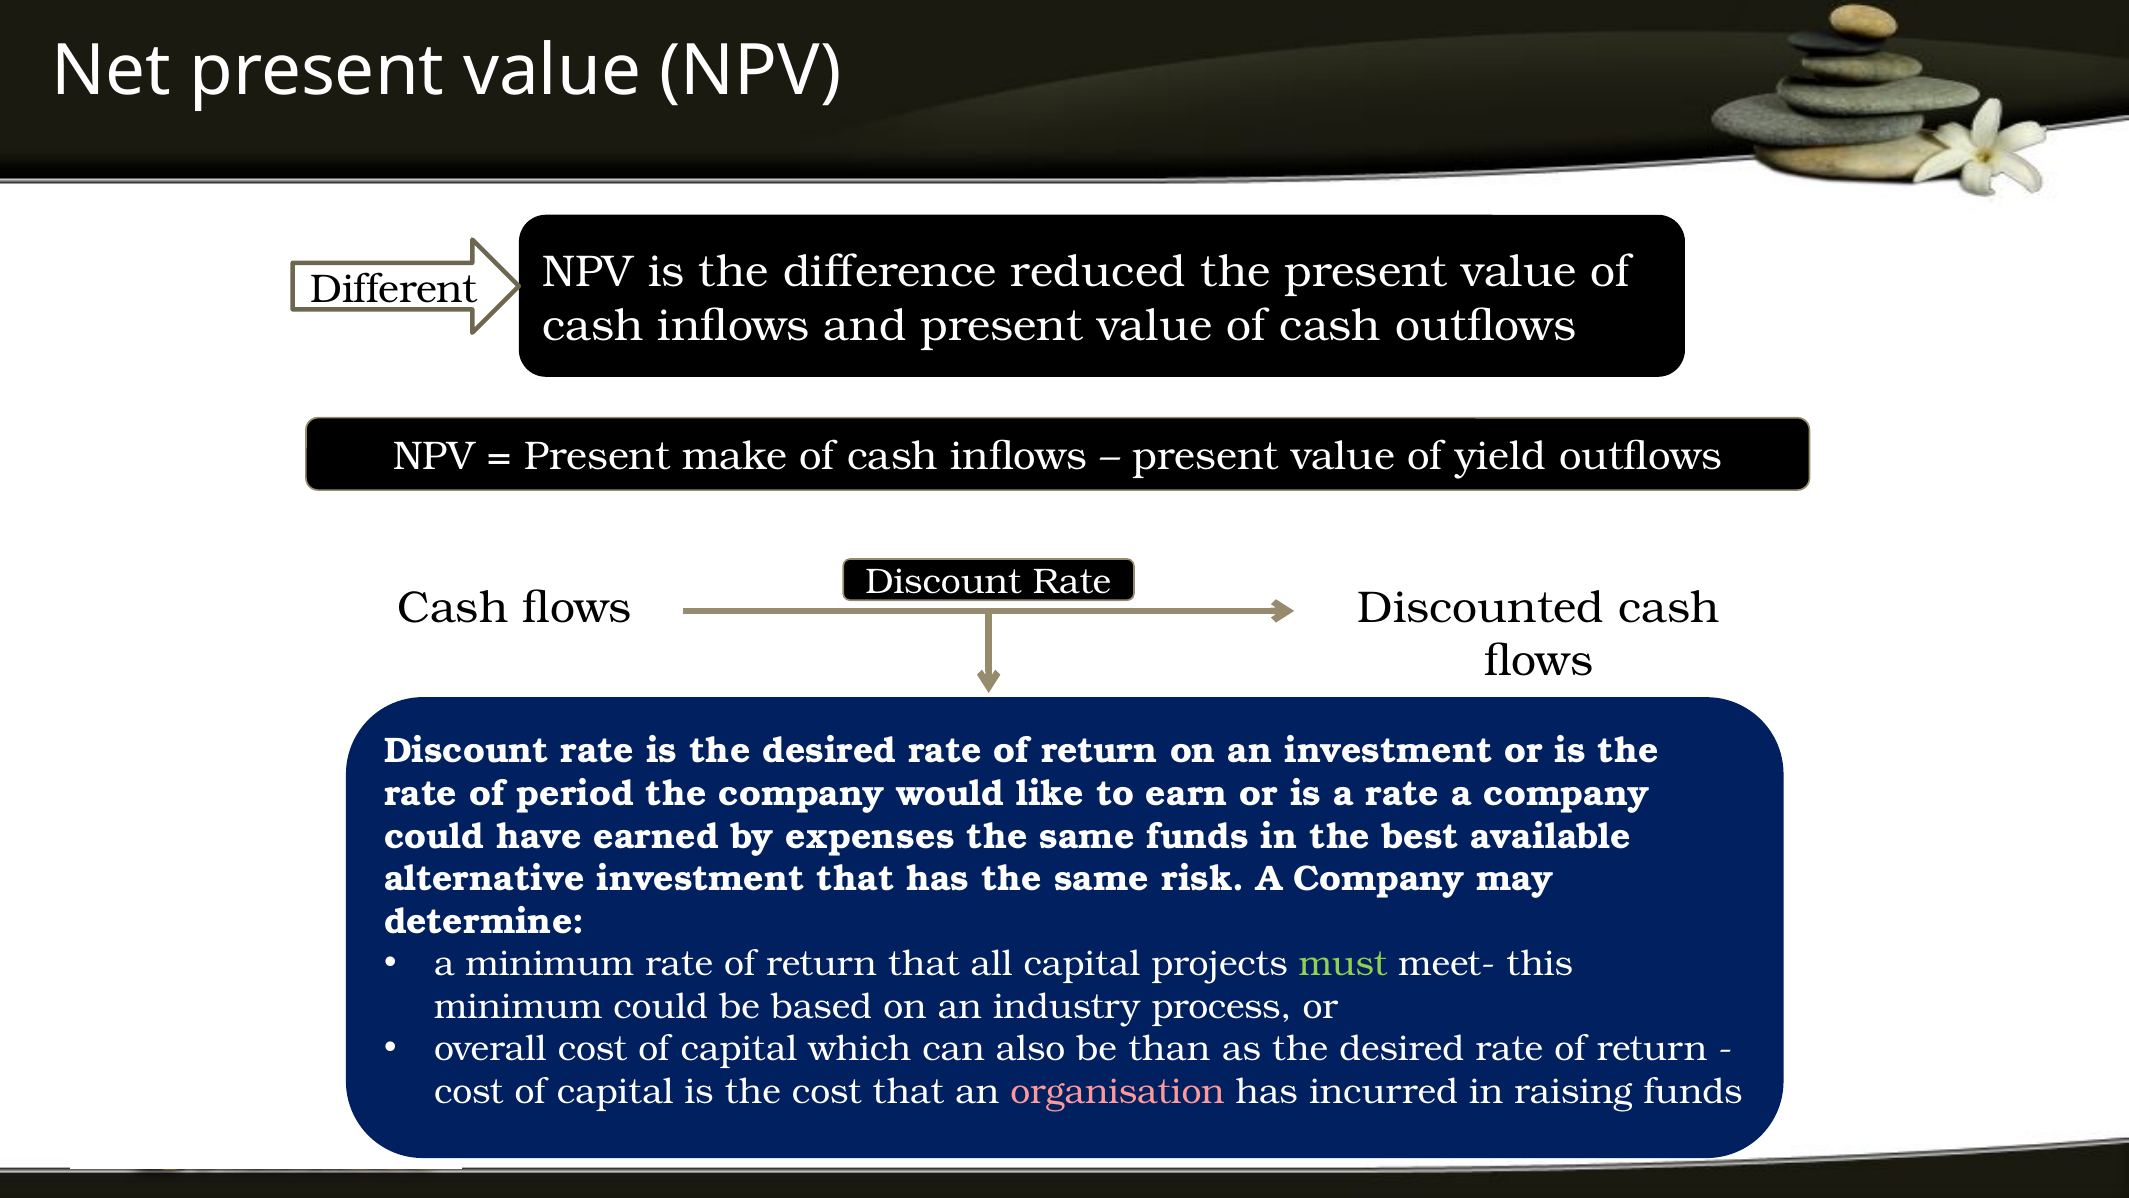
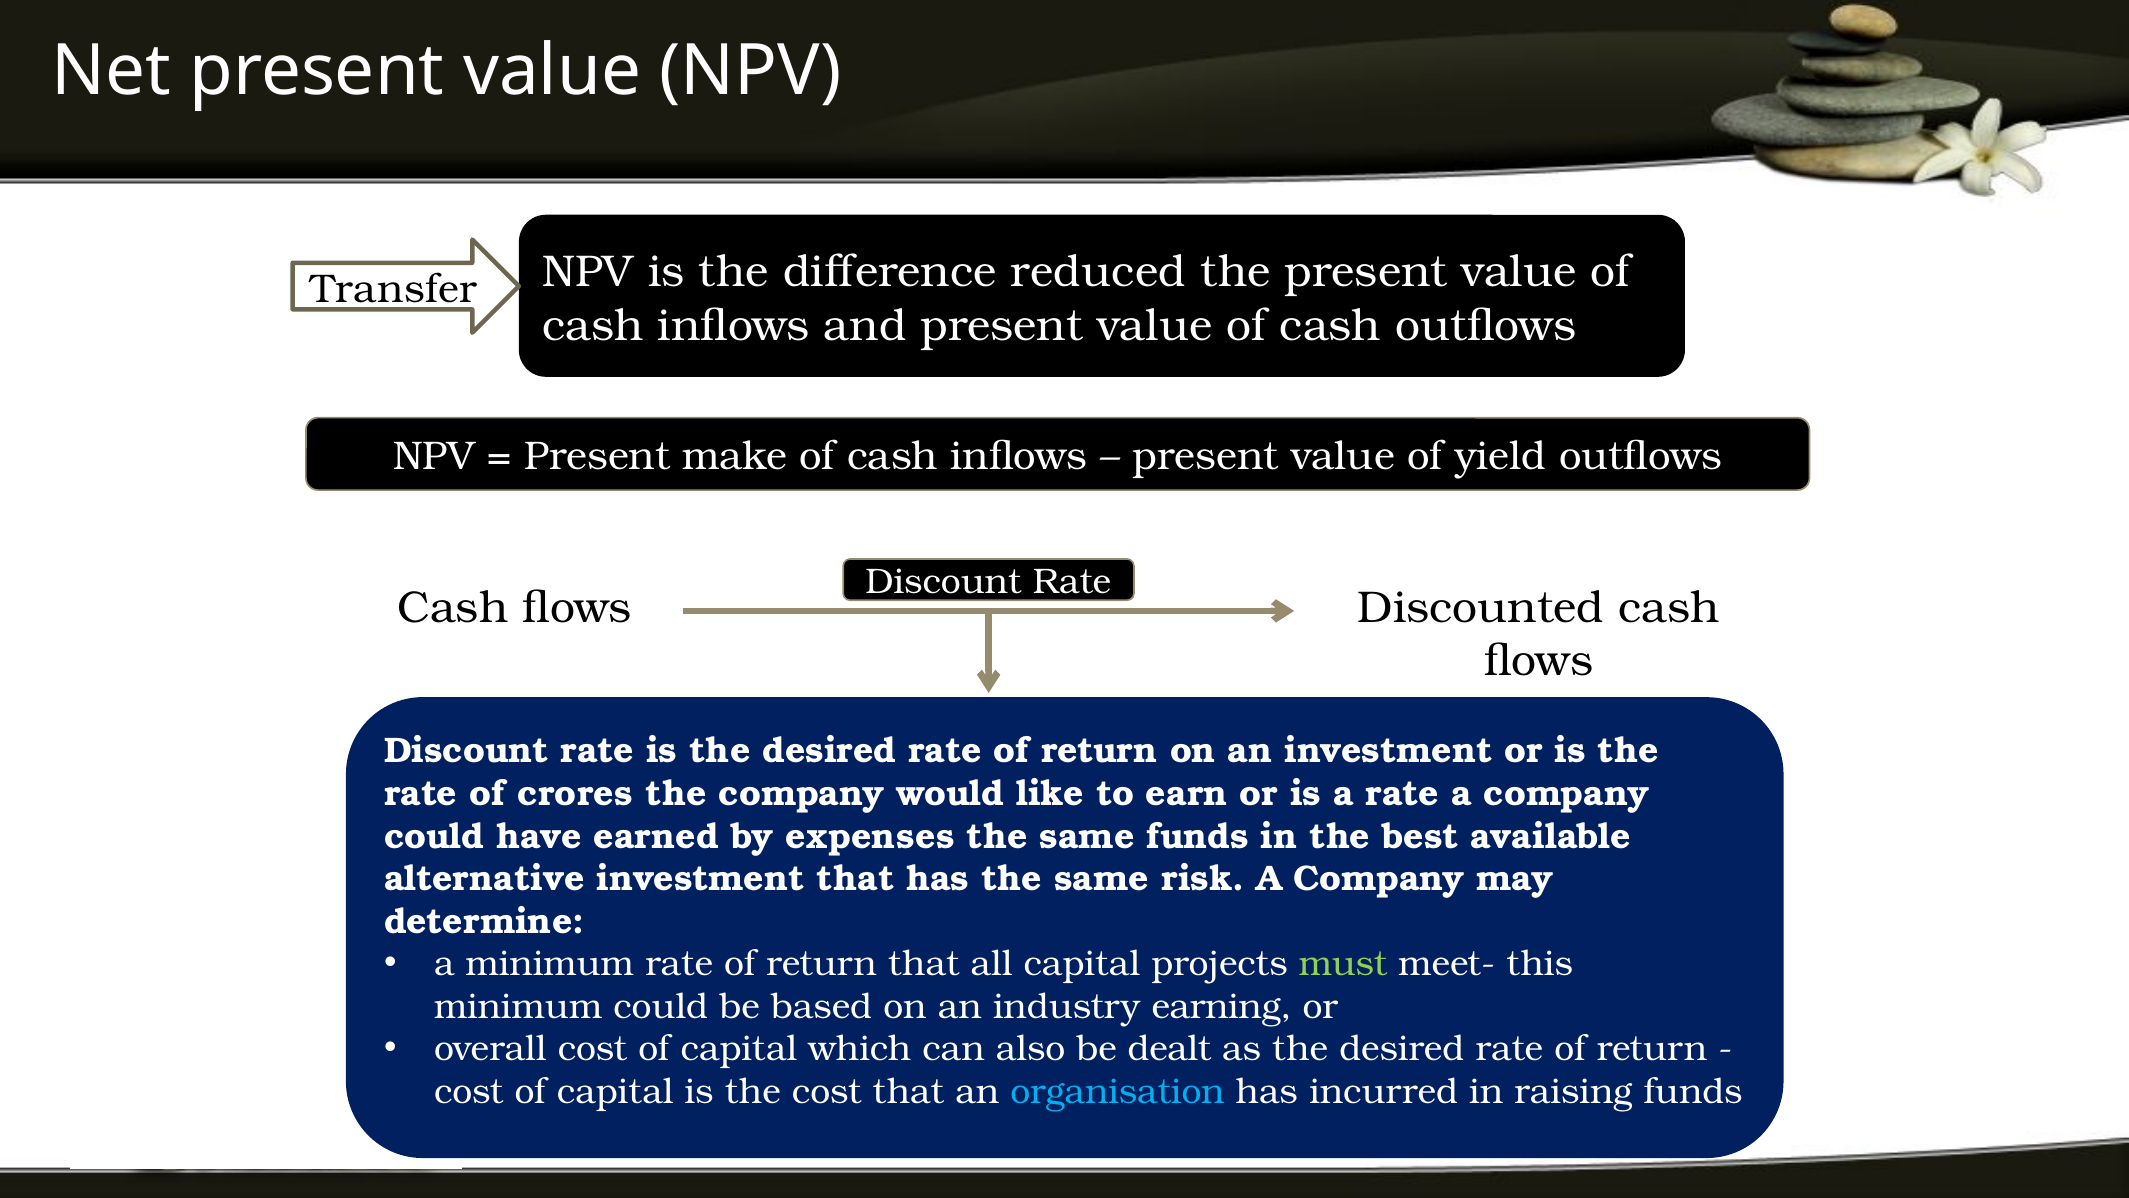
Different: Different -> Transfer (394, 289)
period: period -> crores (575, 794)
process: process -> earning (1222, 1006)
than: than -> dealt (1170, 1049)
organisation colour: pink -> light blue (1117, 1091)
